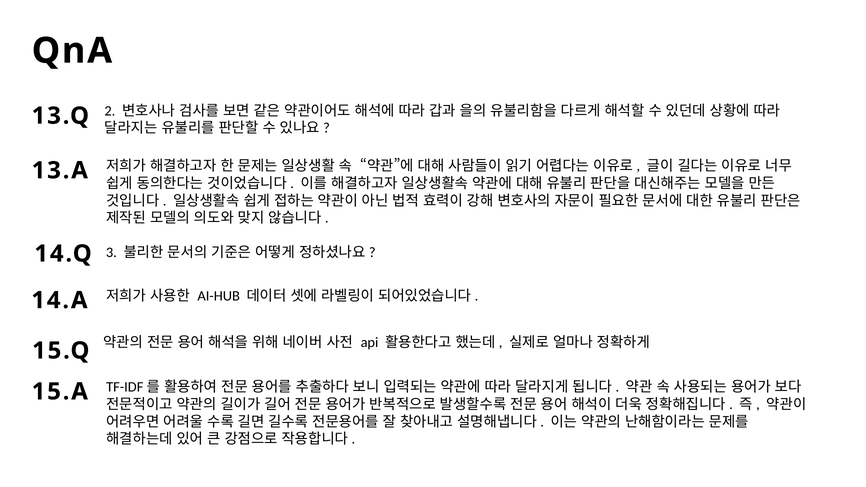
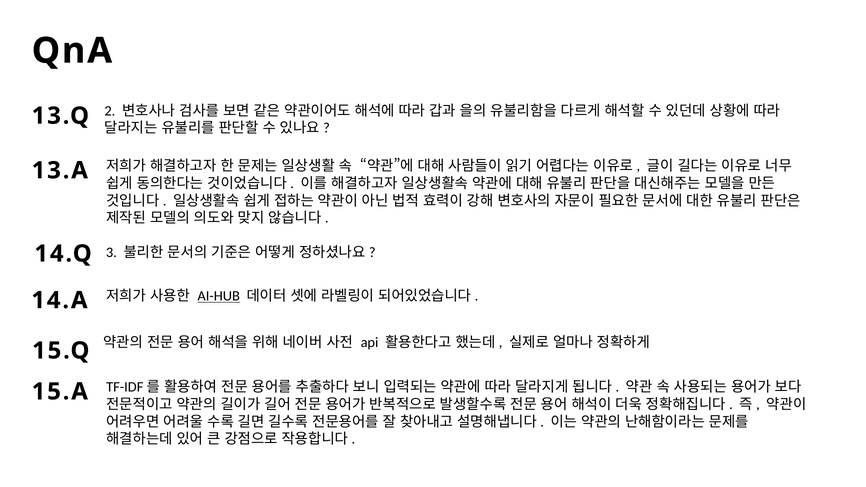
AI-HUB underline: none -> present (219, 296)
